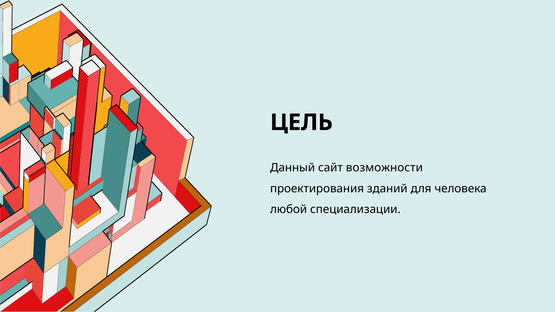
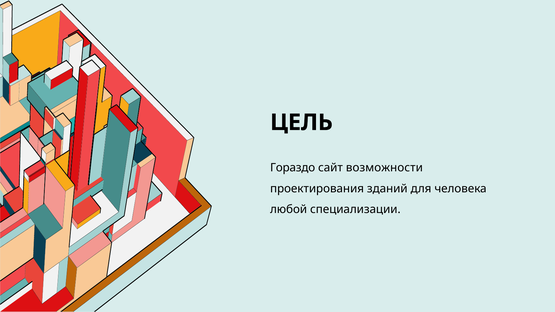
Данный: Данный -> Гораздо (293, 168)
